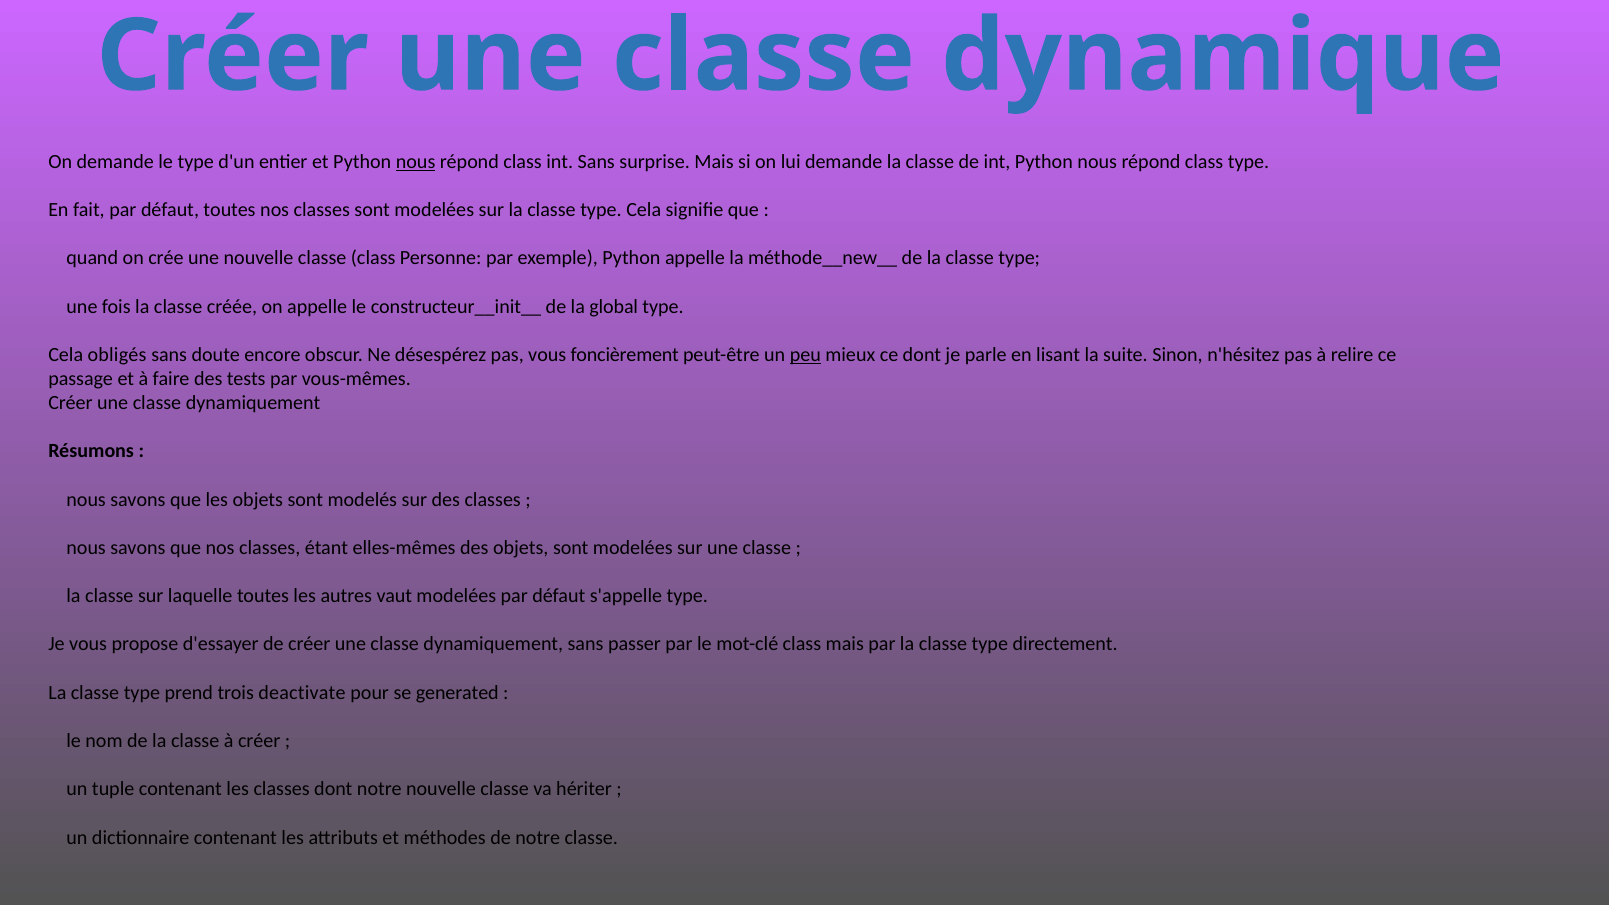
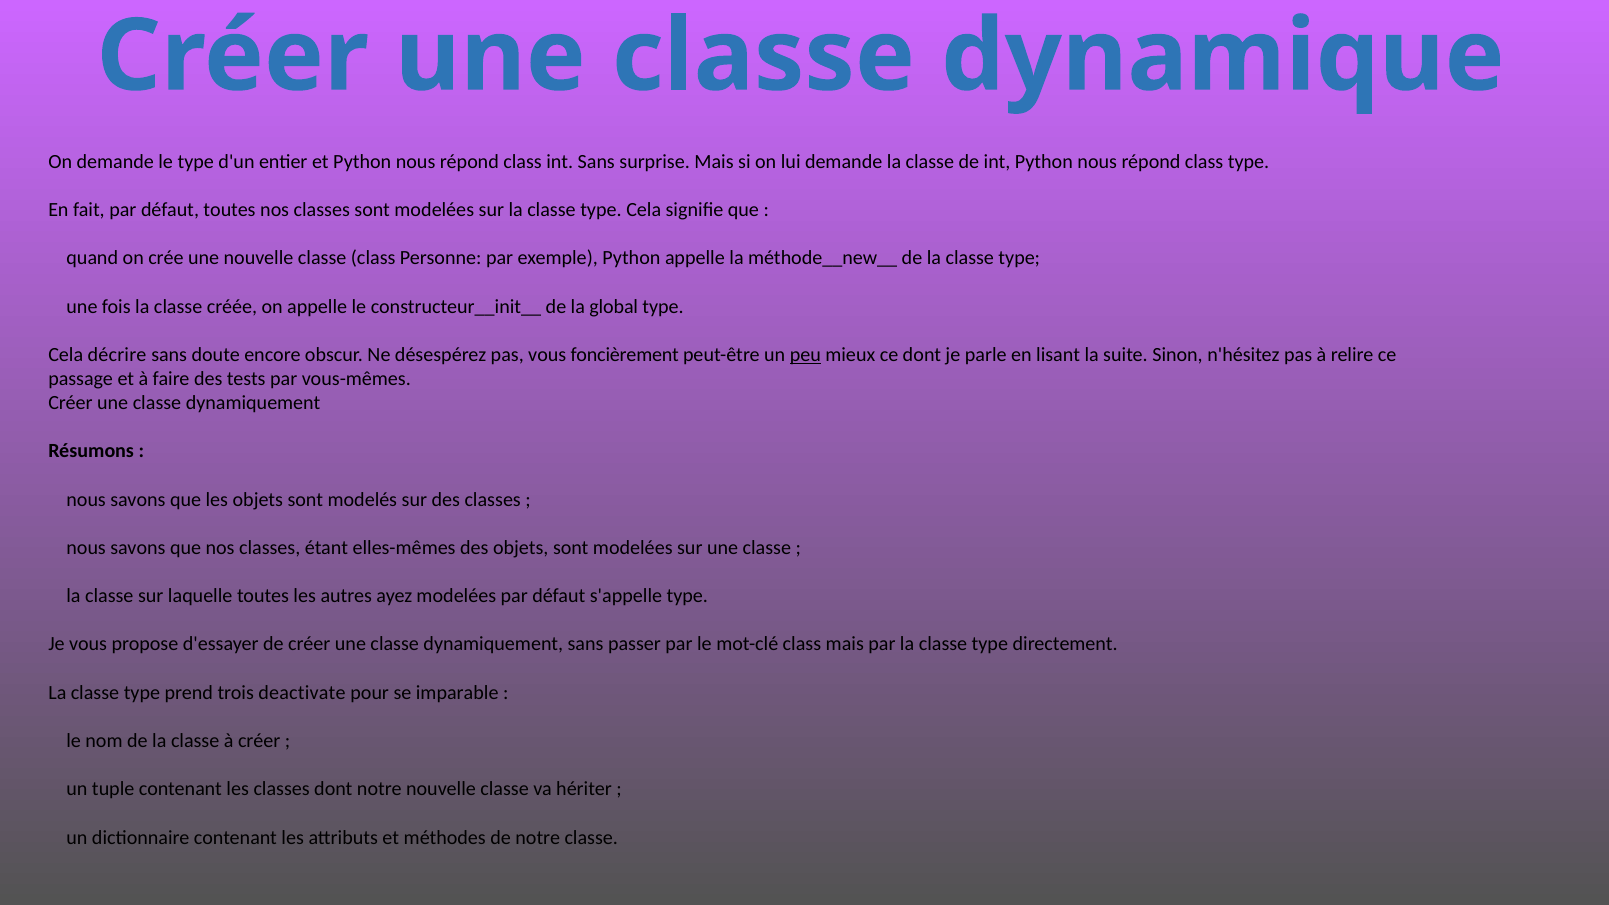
nous underline: present -> none (416, 162)
obligés: obligés -> décrire (117, 355)
vaut: vaut -> ayez (394, 596)
generated: generated -> imparable (457, 693)
